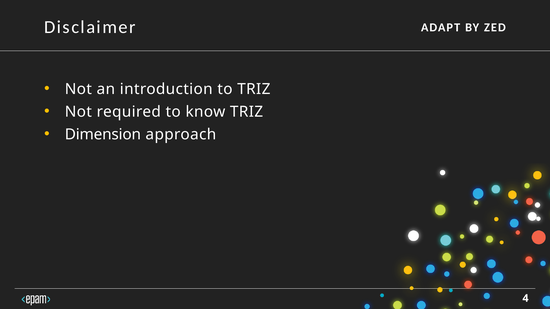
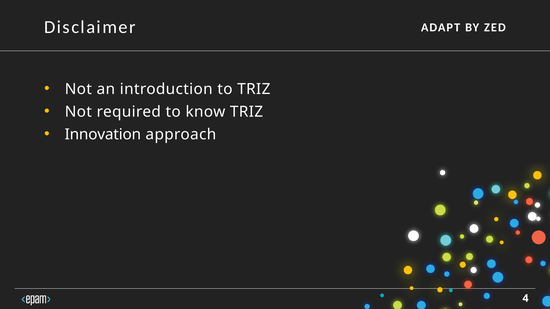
Dimension: Dimension -> Innovation (103, 134)
